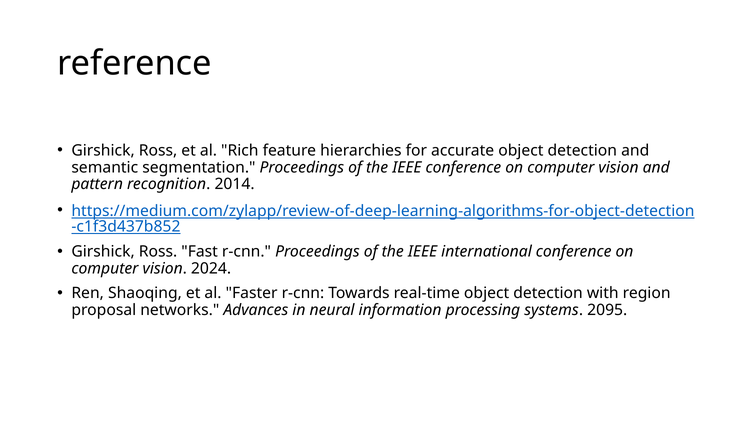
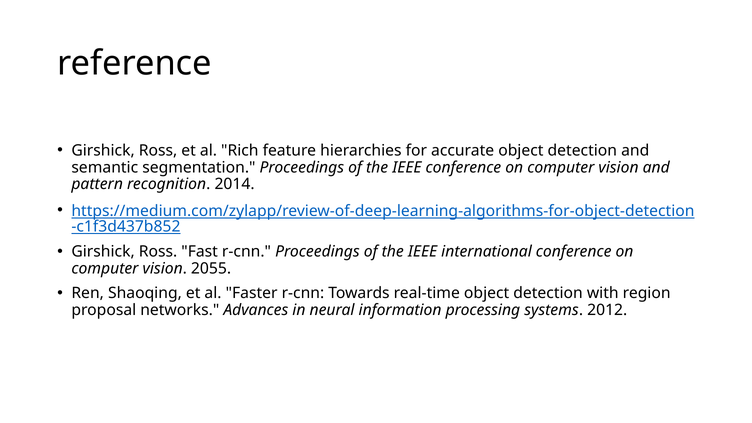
2024: 2024 -> 2055 (211, 269)
2095: 2095 -> 2012 (607, 310)
